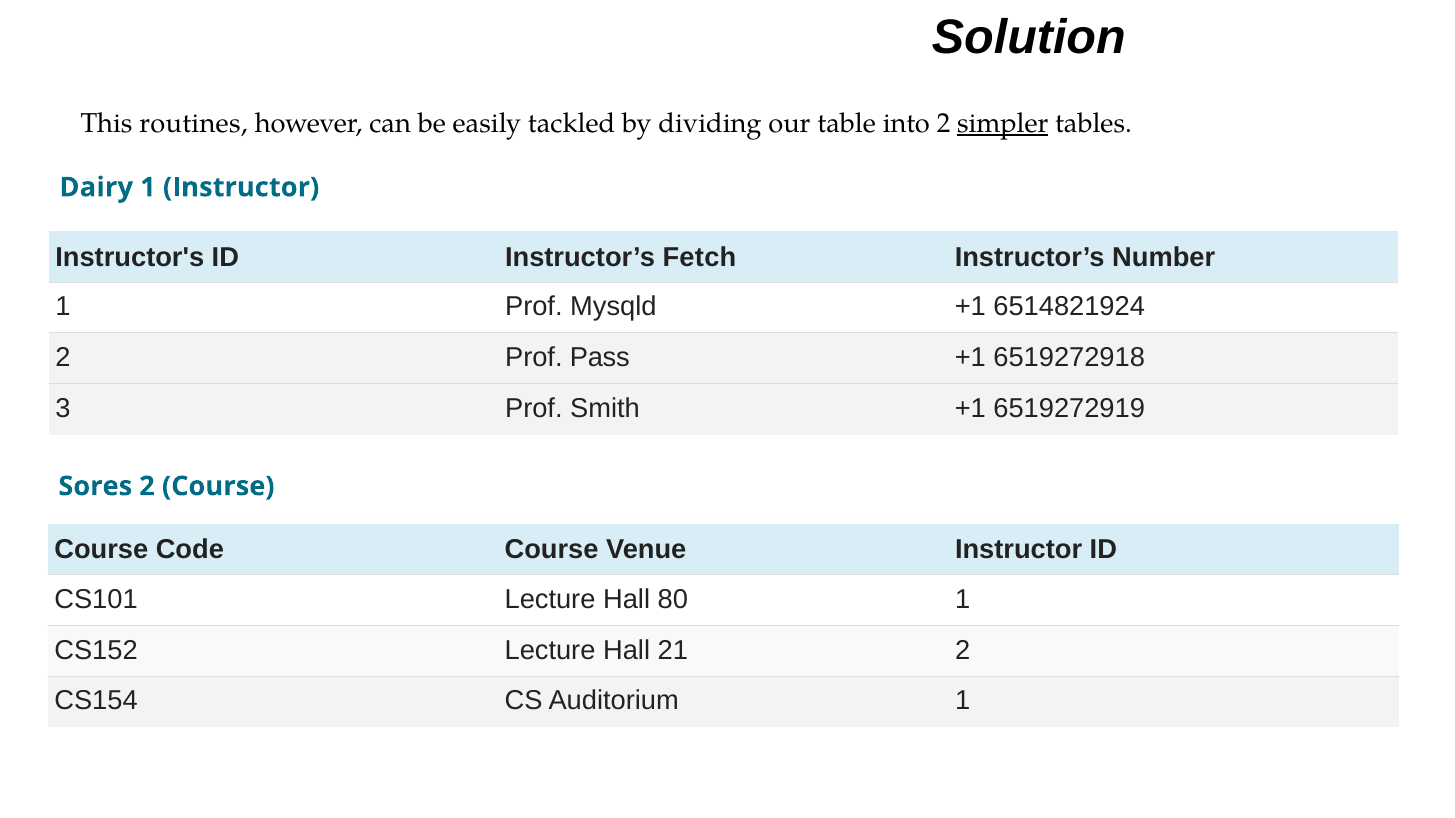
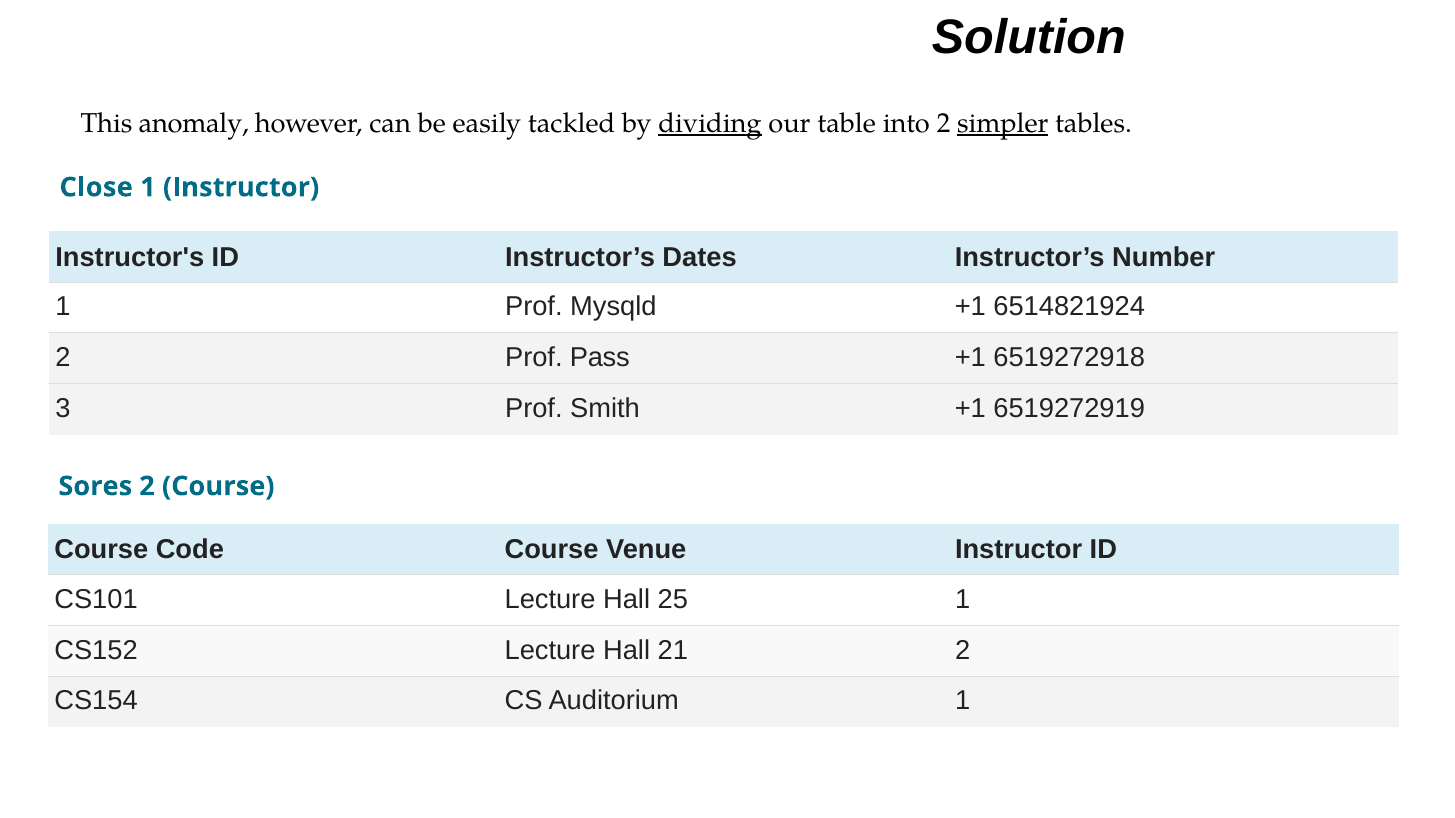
routines: routines -> anomaly (194, 124)
dividing underline: none -> present (710, 124)
Dairy: Dairy -> Close (96, 187)
Fetch: Fetch -> Dates (700, 257)
80: 80 -> 25 (673, 600)
